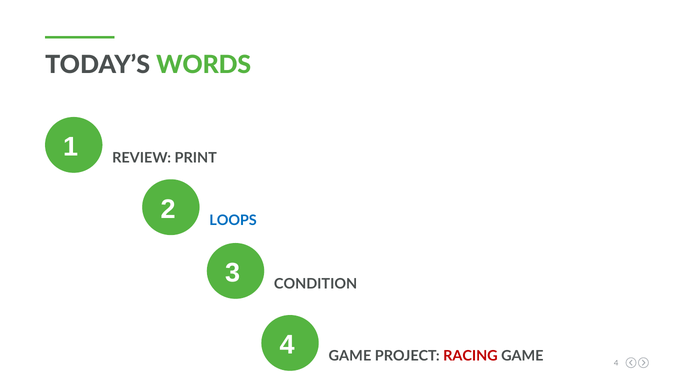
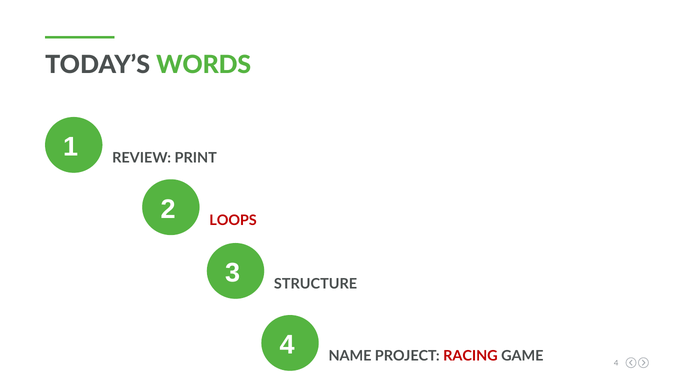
LOOPS colour: blue -> red (233, 221)
CONDITION: CONDITION -> STRUCTURE (316, 284)
4 GAME: GAME -> NAME (350, 356)
